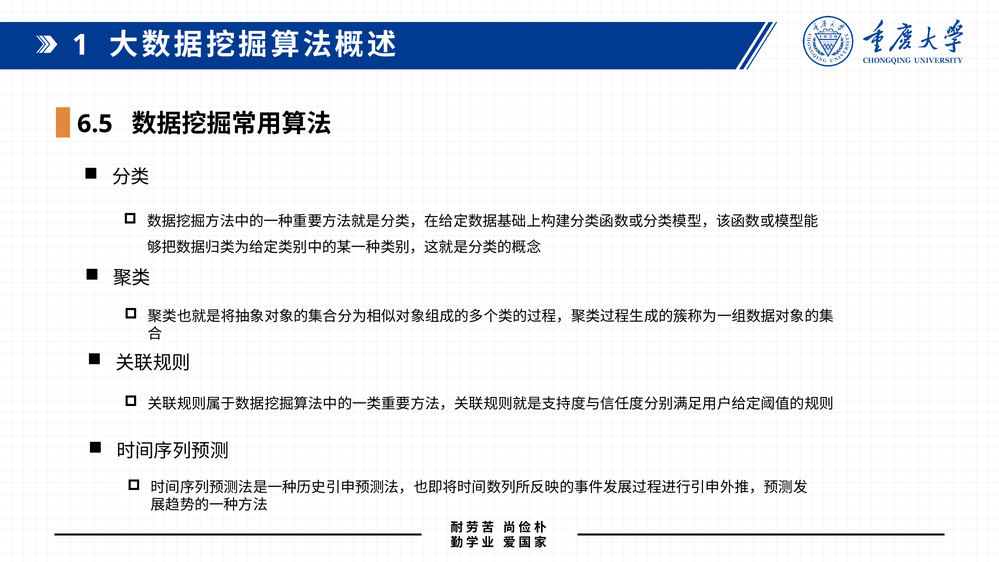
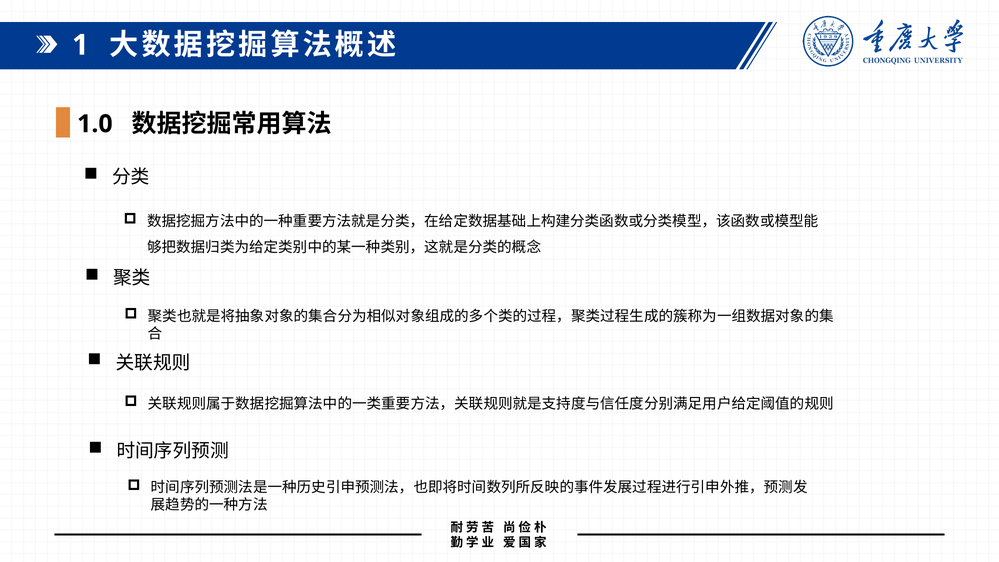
6.5: 6.5 -> 1.0 (95, 124)
